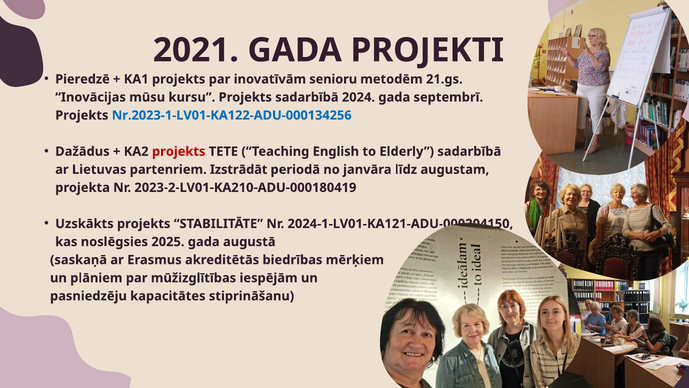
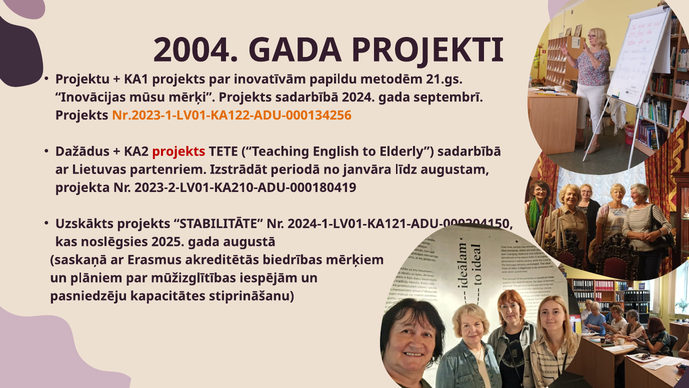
2021: 2021 -> 2004 (196, 50)
Pieredzē: Pieredzē -> Projektu (82, 79)
senioru: senioru -> papildu (333, 79)
kursu: kursu -> mērķi (192, 97)
Nr.2023-1-LV01-KA122-ADU-000134256 colour: blue -> orange (232, 115)
